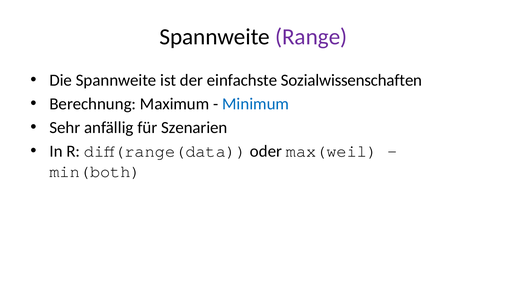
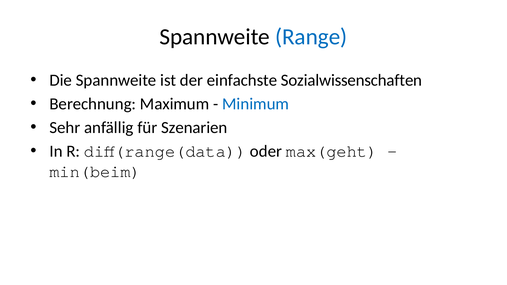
Range colour: purple -> blue (311, 37)
max(weil: max(weil -> max(geht (332, 151)
min(both: min(both -> min(beim (95, 172)
